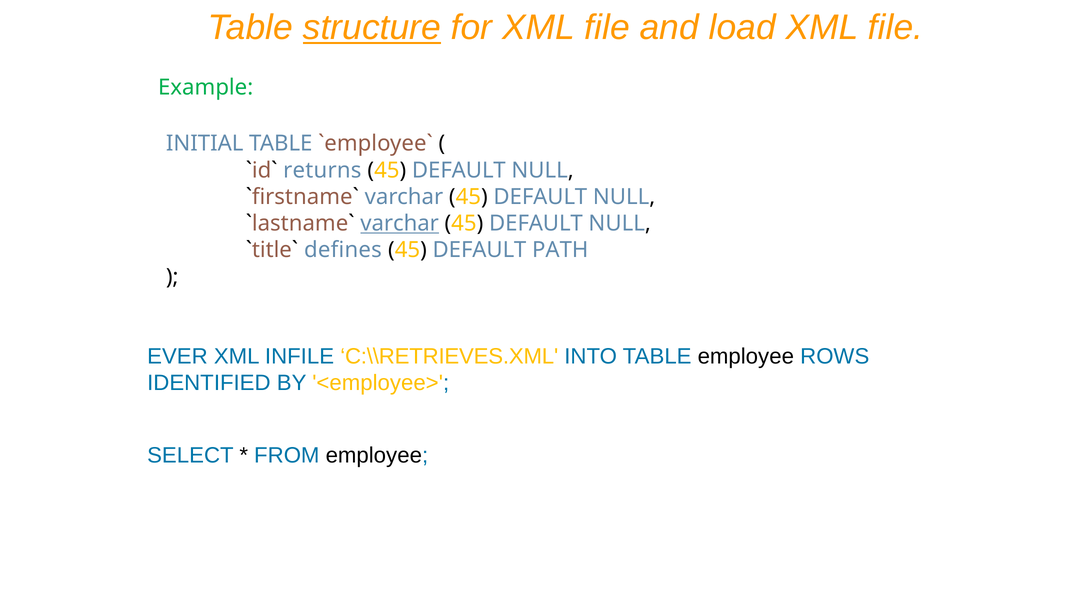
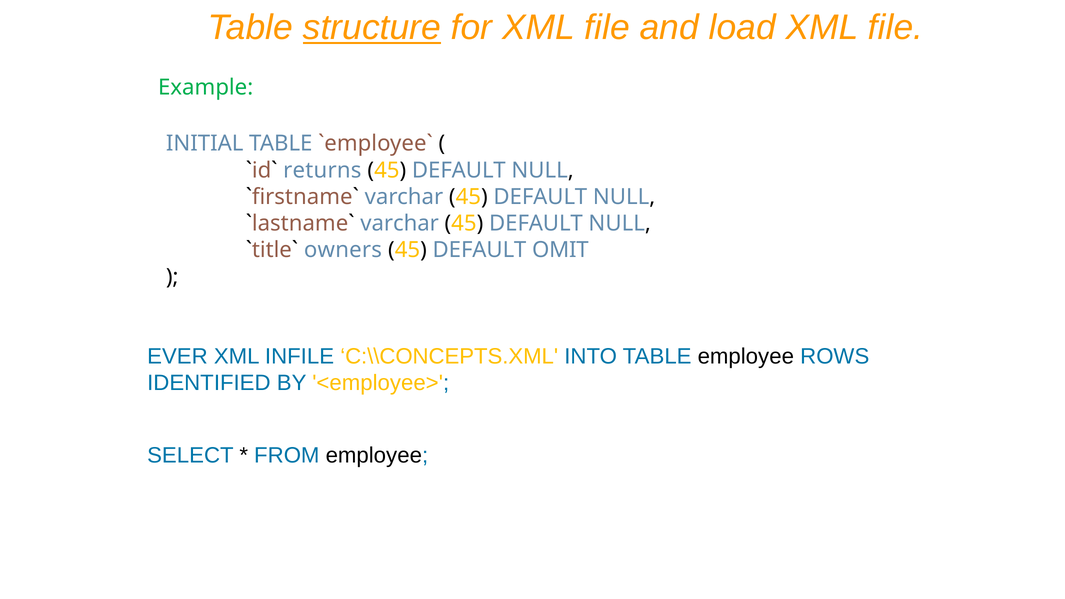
varchar underline: present -> none (400, 223)
defines: defines -> owners (343, 250)
PATH: PATH -> OMIT (560, 250)
C:\\RETRIEVES.XML: C:\\RETRIEVES.XML -> C:\\CONCEPTS.XML (449, 356)
